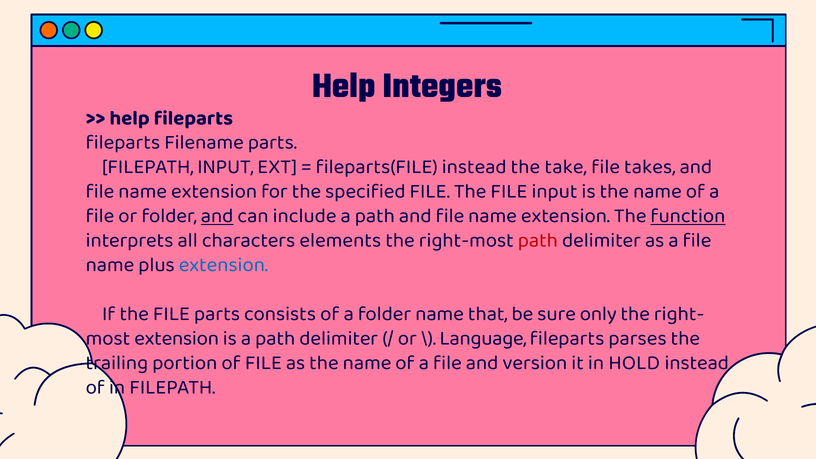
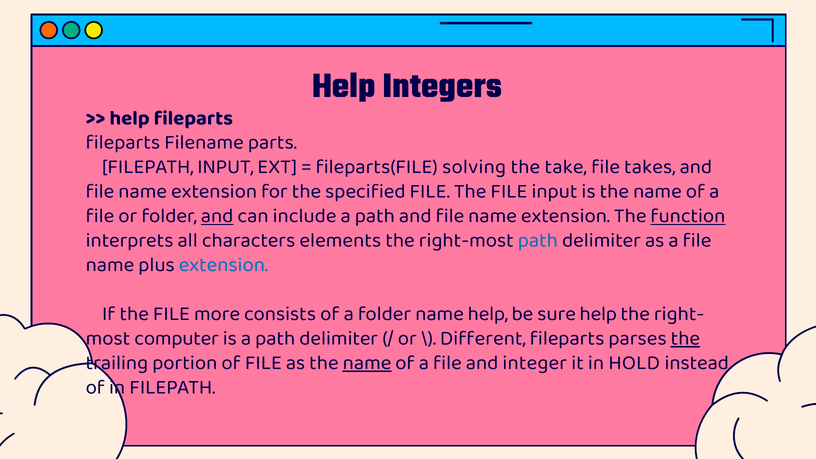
fileparts(FILE instead: instead -> solving (474, 167)
path colour: red -> blue (538, 240)
FILE parts: parts -> more (217, 314)
name that: that -> help (488, 314)
sure only: only -> help (598, 314)
extension: extension -> computer (177, 338)
Language: Language -> Different (483, 338)
the underline: none -> present (685, 338)
name underline: none -> present (367, 363)
version: version -> integer (535, 363)
